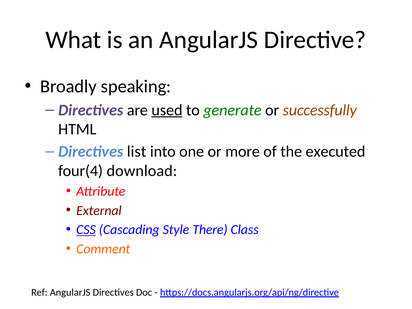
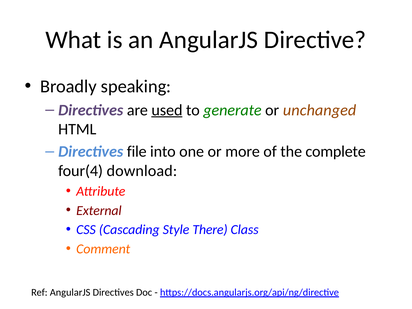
successfully: successfully -> unchanged (320, 110)
list: list -> file (137, 152)
executed: executed -> complete (336, 152)
CSS underline: present -> none (86, 230)
